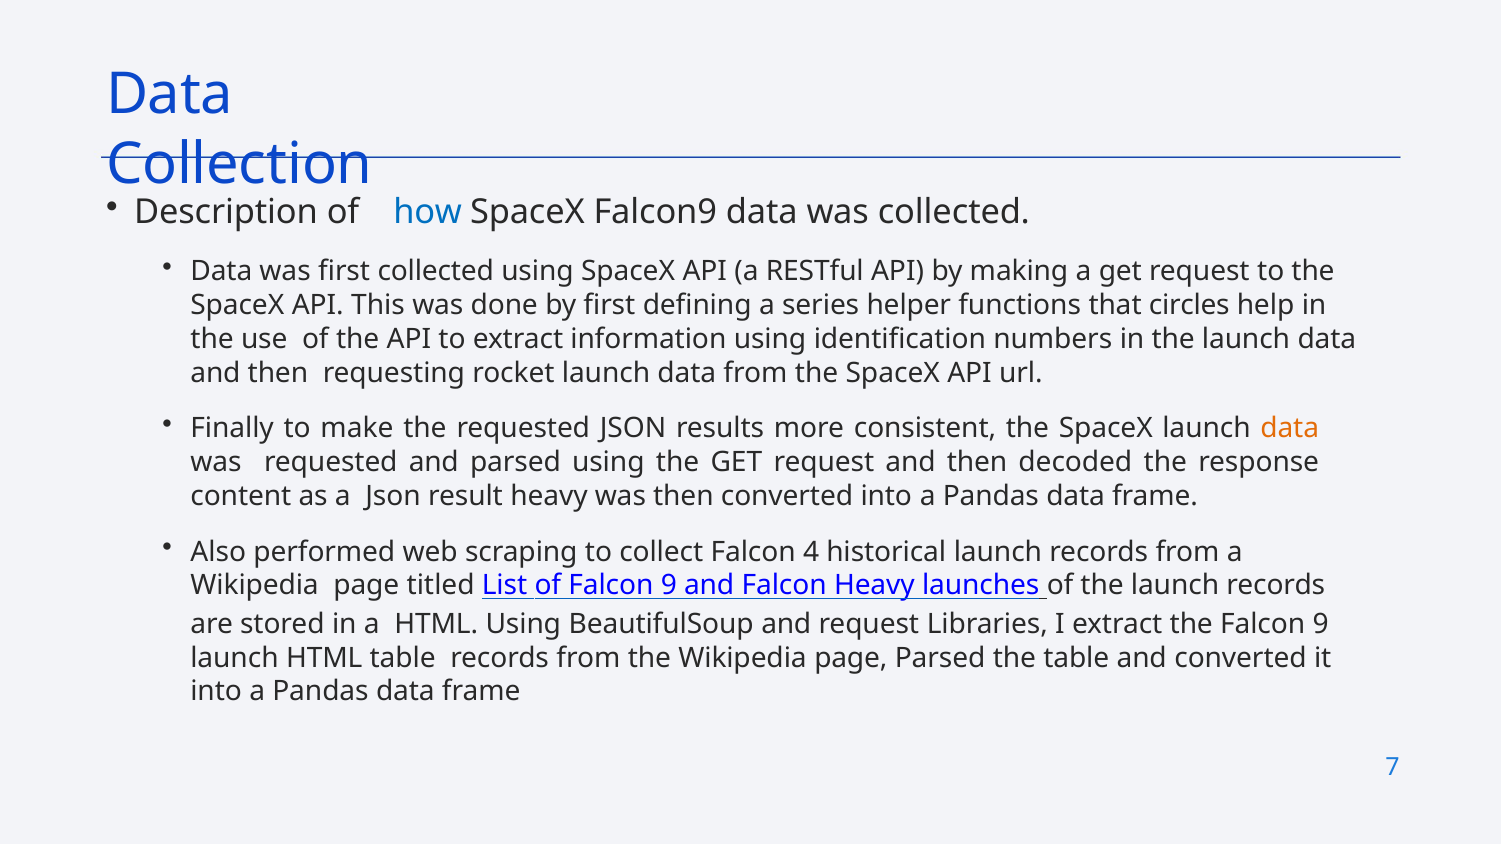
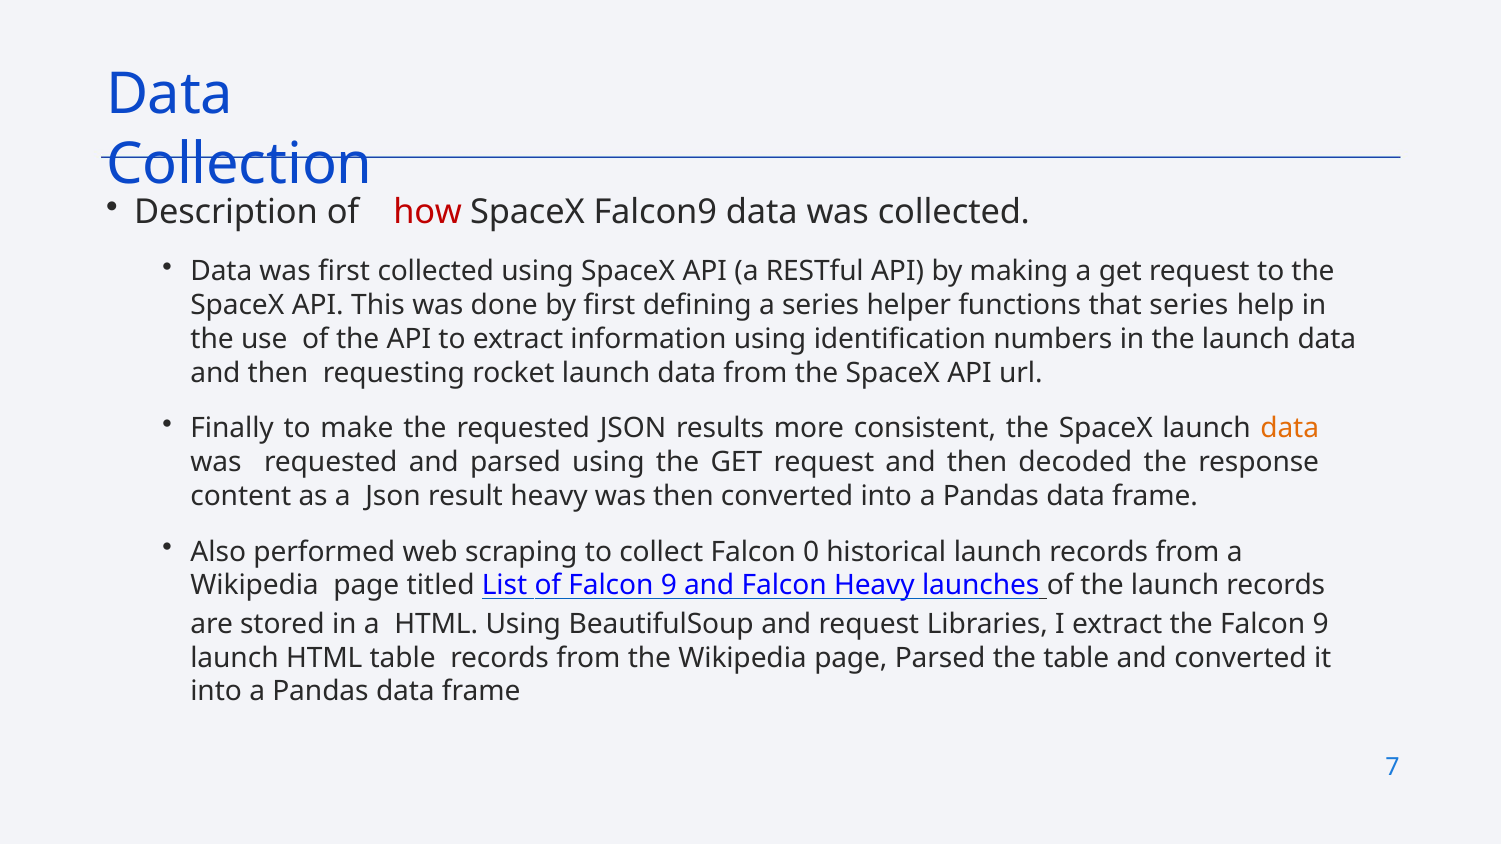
how colour: blue -> red (428, 213)
that circles: circles -> series (1189, 306)
4: 4 -> 0 (811, 552)
